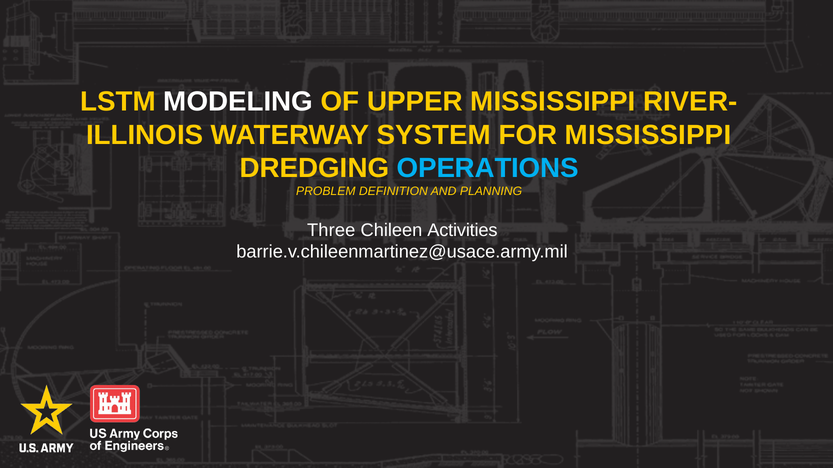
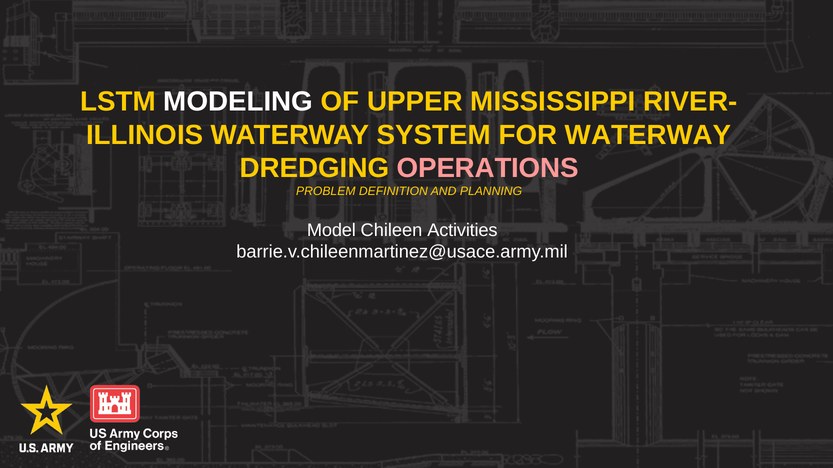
FOR MISSISSIPPI: MISSISSIPPI -> WATERWAY (648, 135)
OPERATIONS colour: light blue -> pink (488, 169)
Three: Three -> Model (331, 230)
